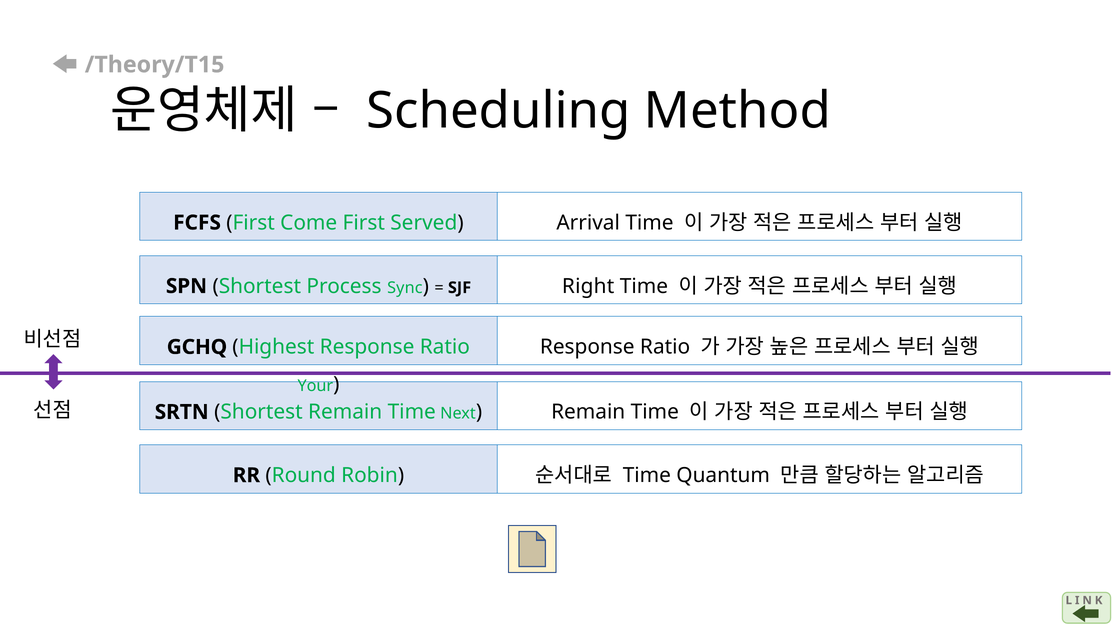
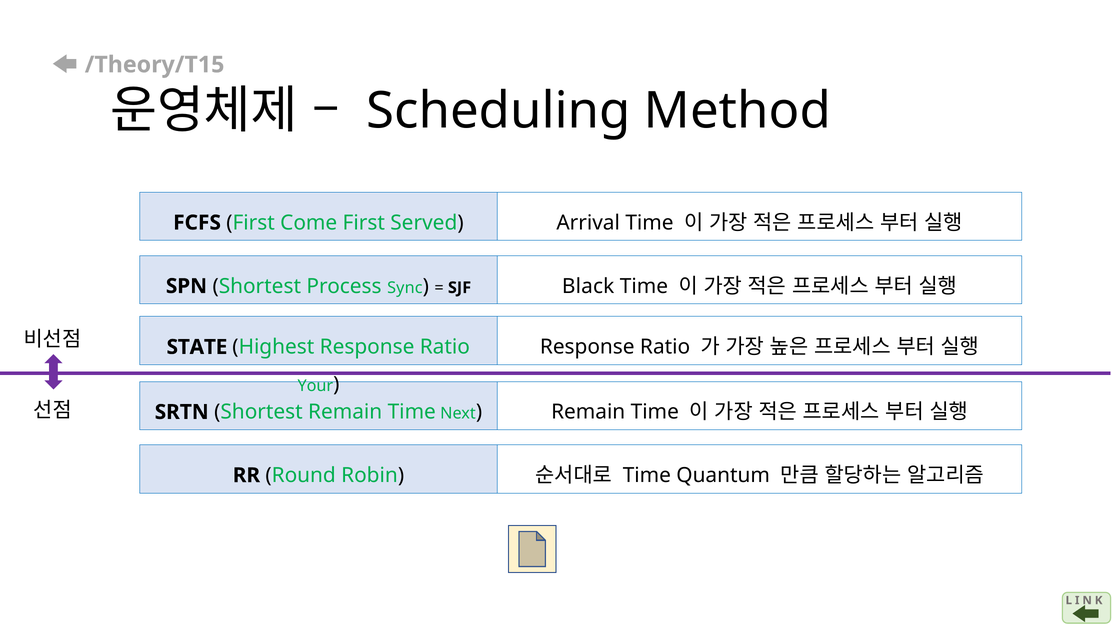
Right: Right -> Black (588, 286)
GCHQ: GCHQ -> STATE (197, 347)
